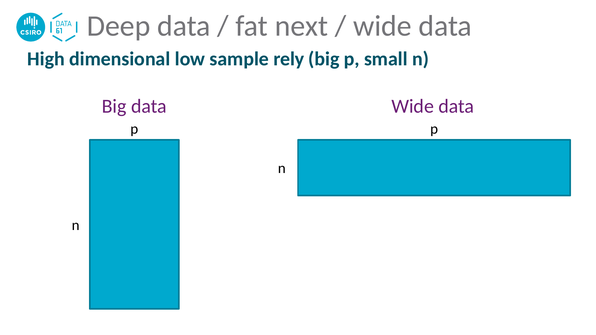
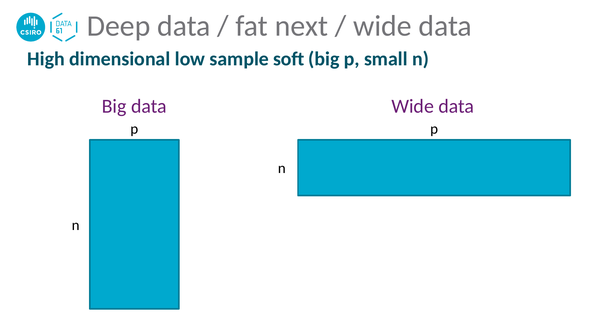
rely: rely -> soft (289, 59)
